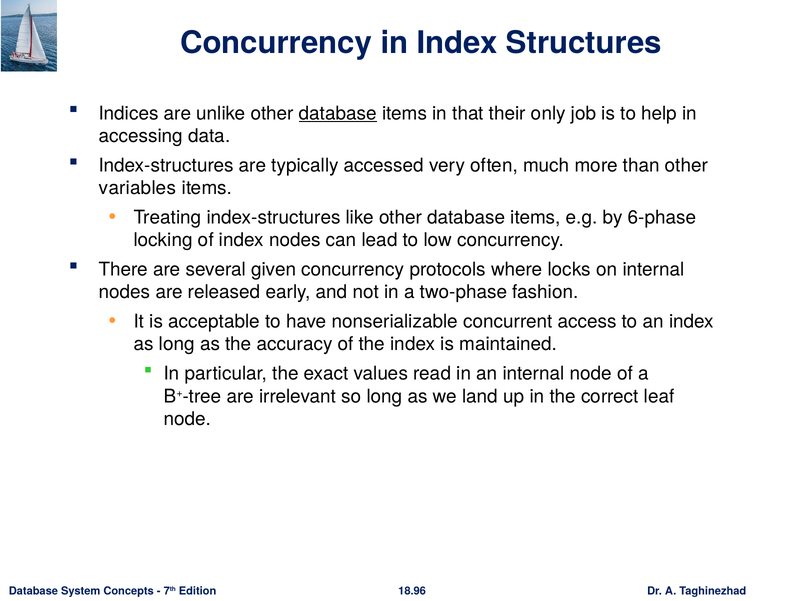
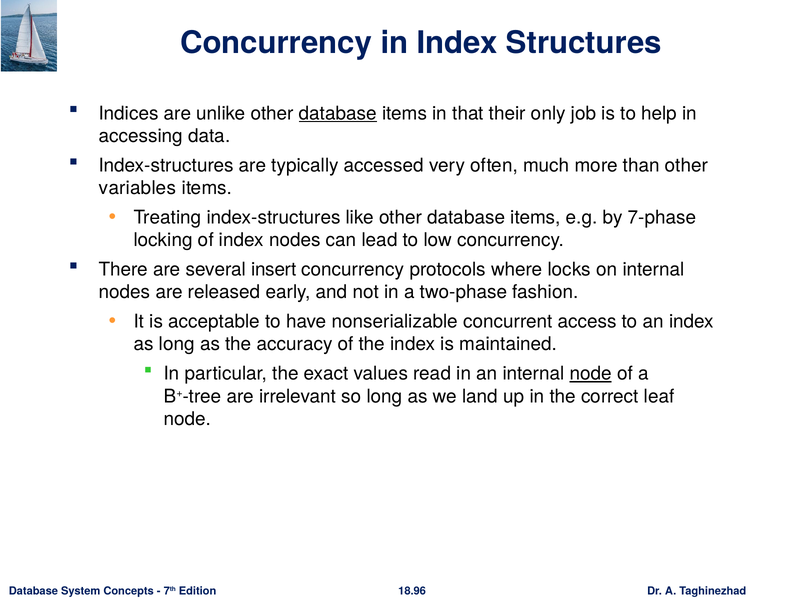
6-phase: 6-phase -> 7-phase (662, 217)
given: given -> insert (274, 269)
node underline: none -> present (591, 373)
